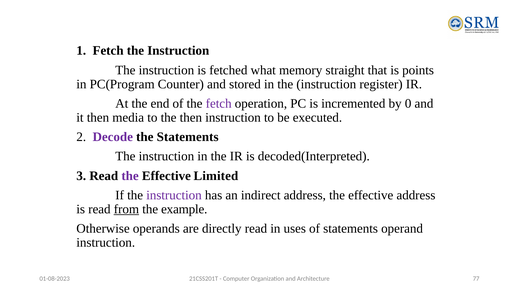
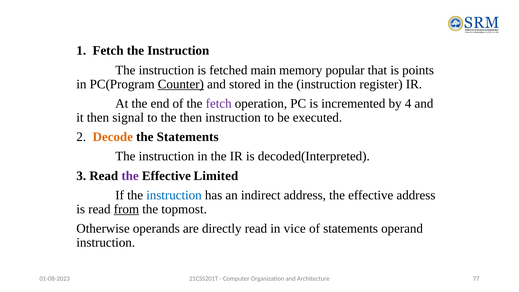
what: what -> main (263, 70)
straight: straight -> popular (345, 70)
Counter underline: none -> present (181, 84)
0: 0 -> 4 (408, 103)
media: media -> signal (128, 117)
Decode colour: purple -> orange (113, 137)
instruction colour: purple -> blue (174, 195)
example: example -> topmost (184, 209)
uses: uses -> vice (295, 229)
